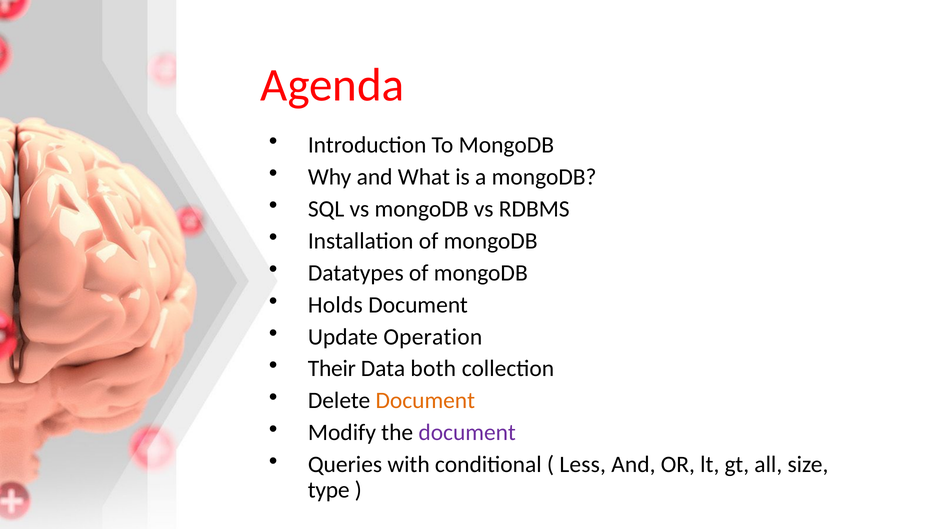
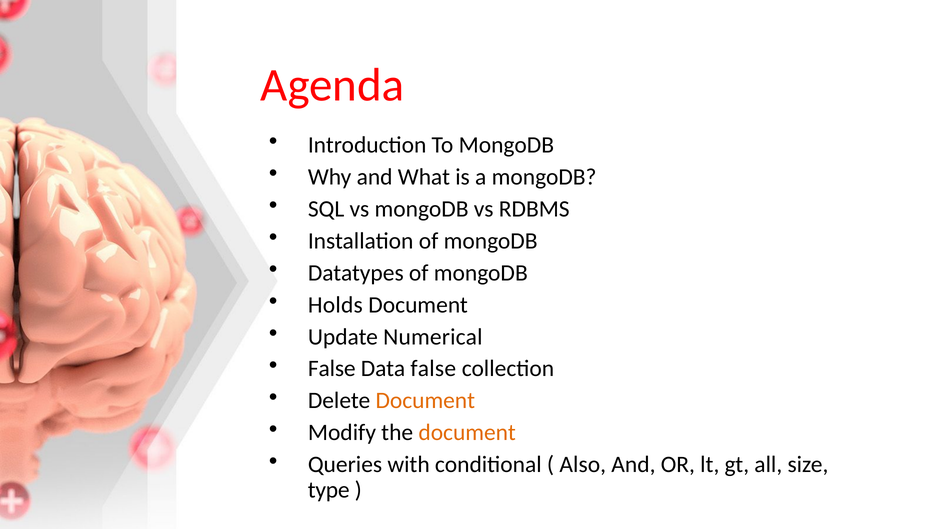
Operation: Operation -> Numerical (433, 337)
Their: Their -> False (332, 369)
Data both: both -> false (433, 369)
document colour: purple -> orange (467, 433)
Less: Less -> Also (583, 465)
